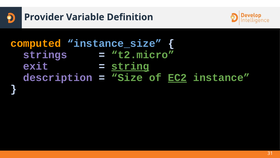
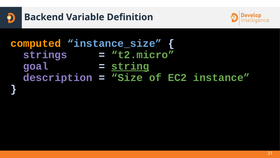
Provider: Provider -> Backend (44, 17)
exit: exit -> goal (36, 66)
EC2 underline: present -> none (177, 77)
